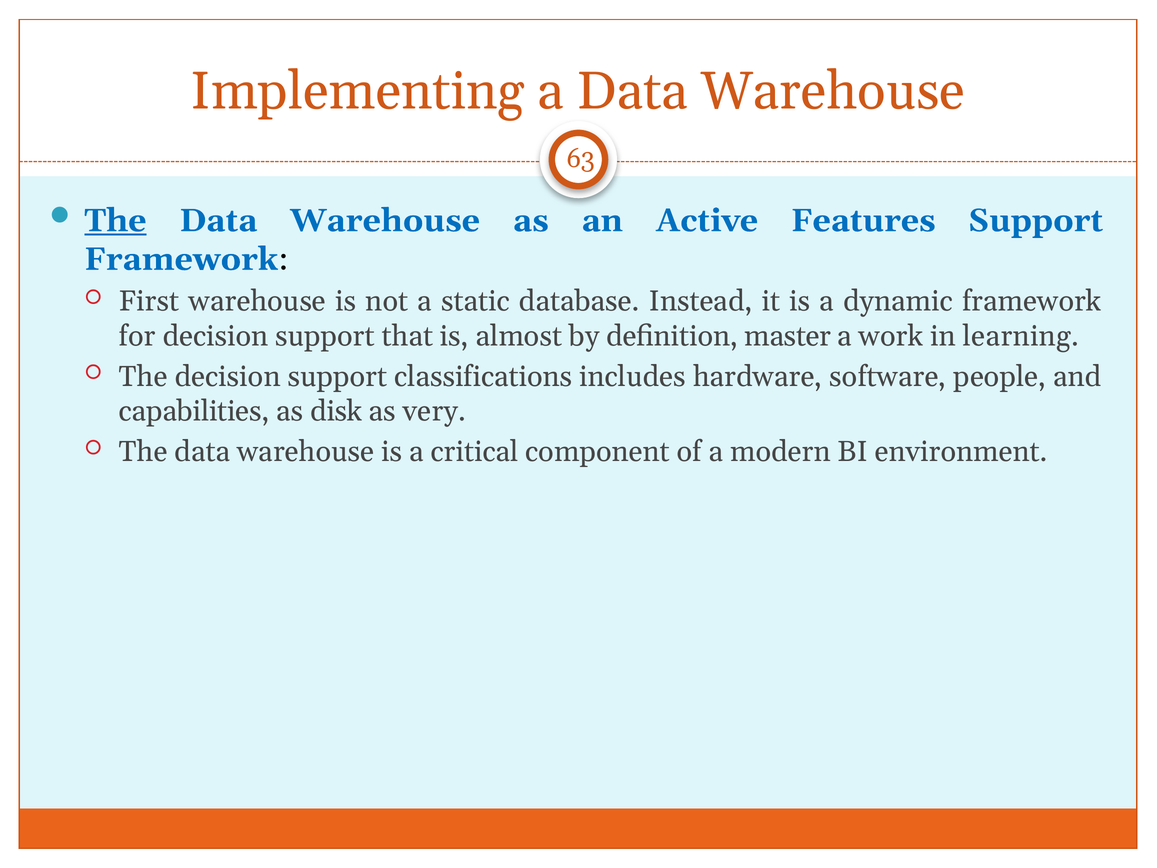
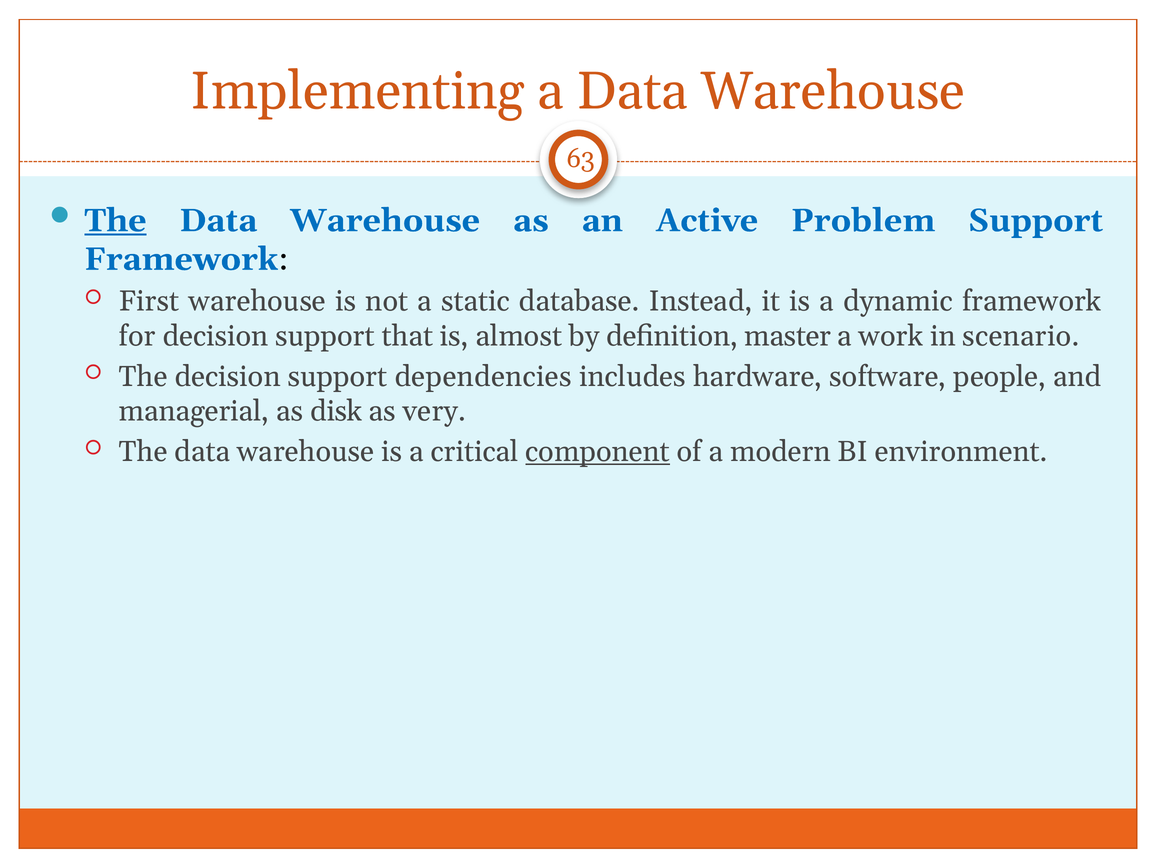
Features: Features -> Problem (863, 221)
learning: learning -> scenario (1021, 336)
classifications: classifications -> dependencies (483, 377)
capabilities: capabilities -> managerial (194, 411)
component underline: none -> present (598, 452)
